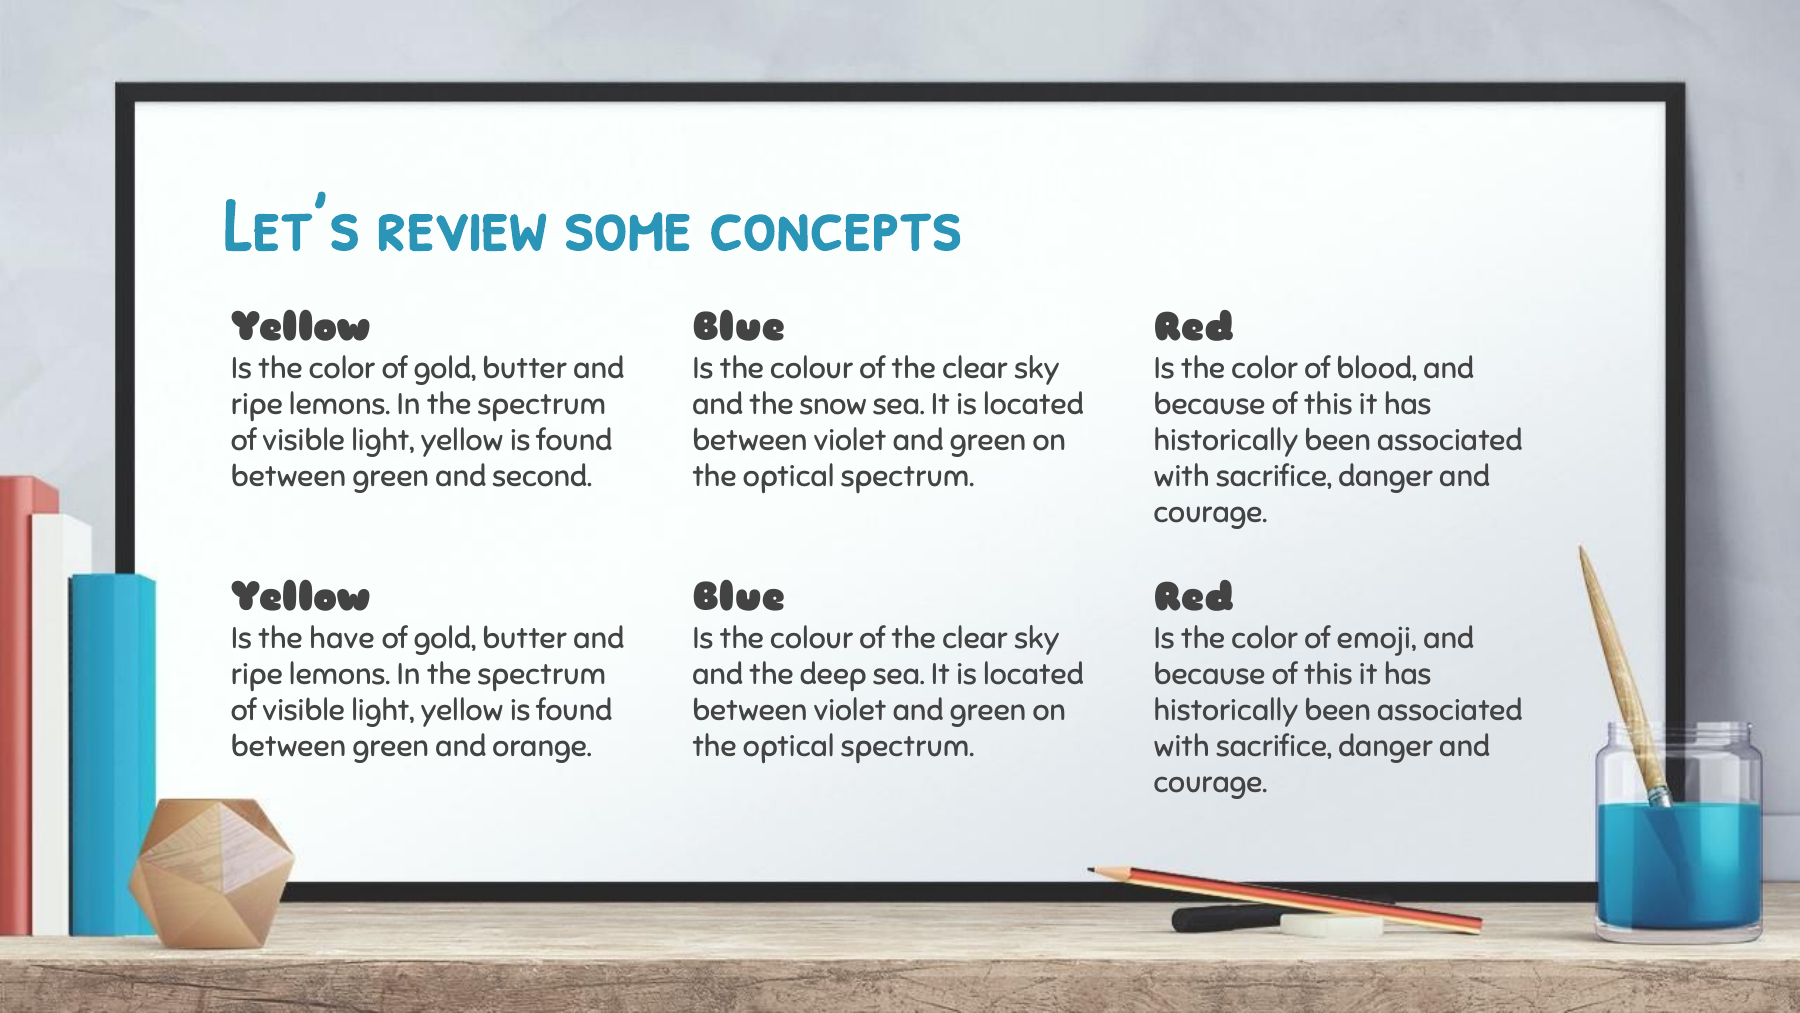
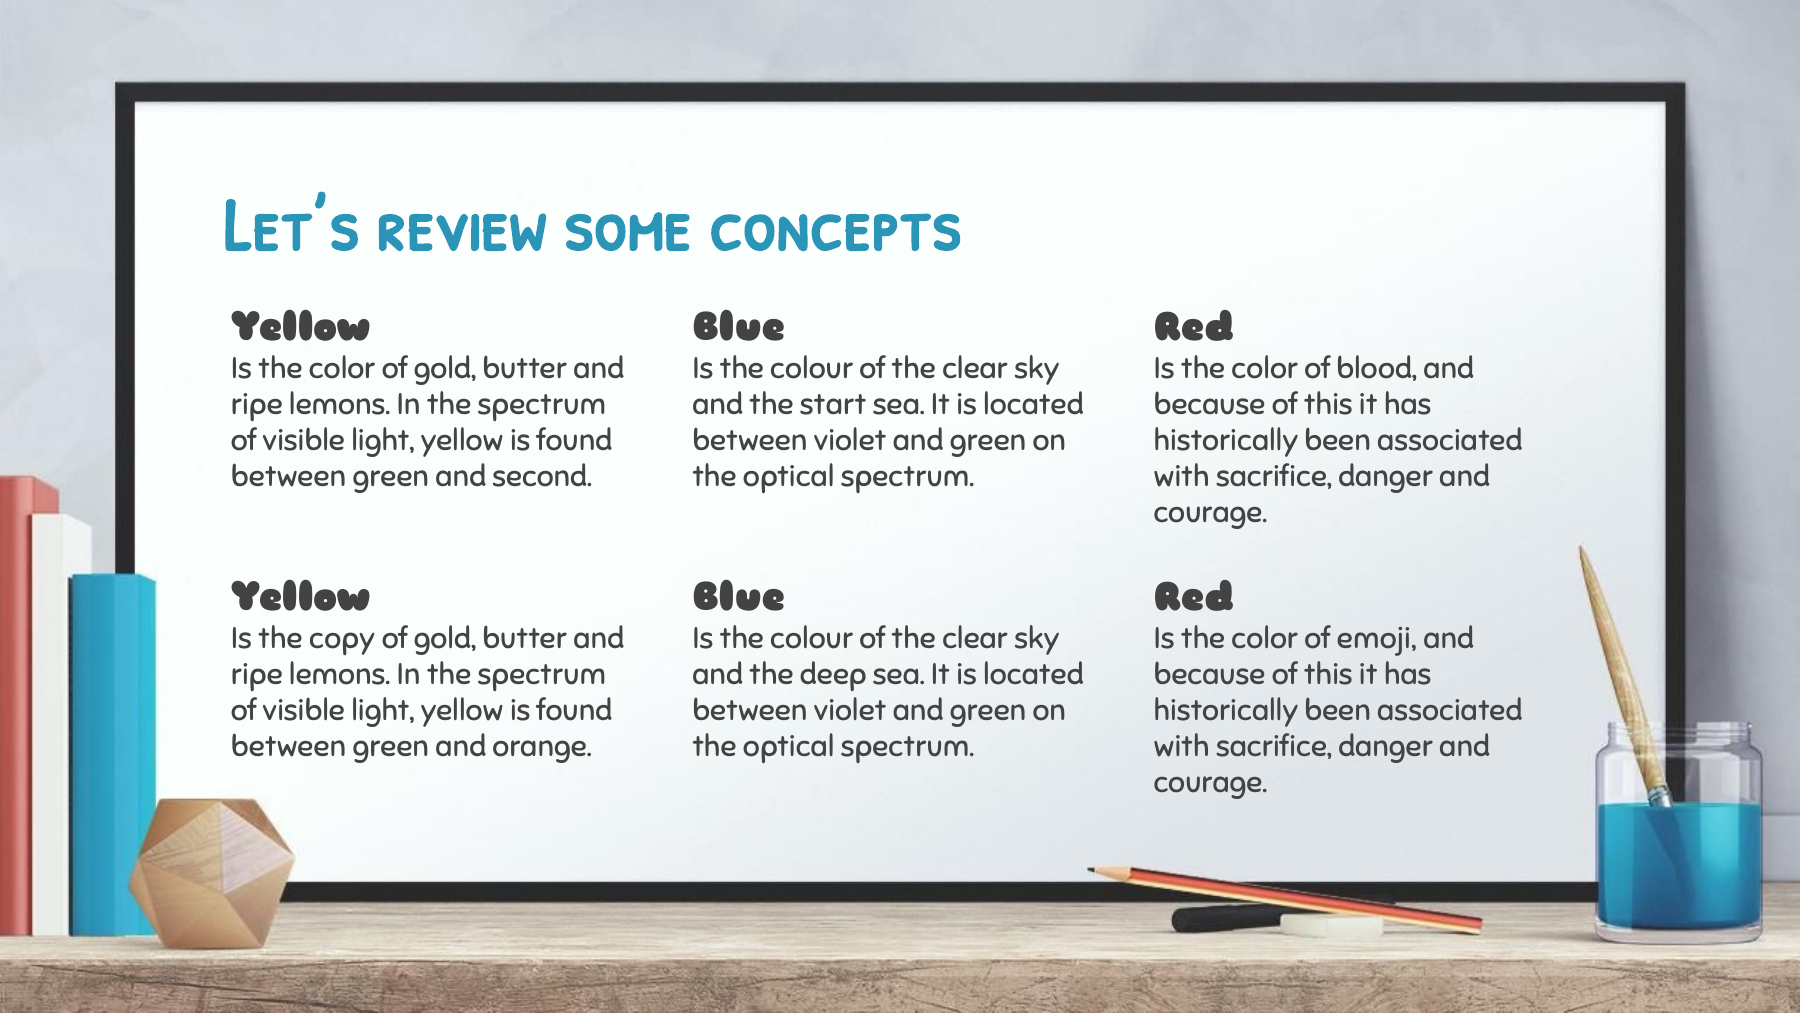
snow: snow -> start (833, 405)
have: have -> copy (342, 639)
